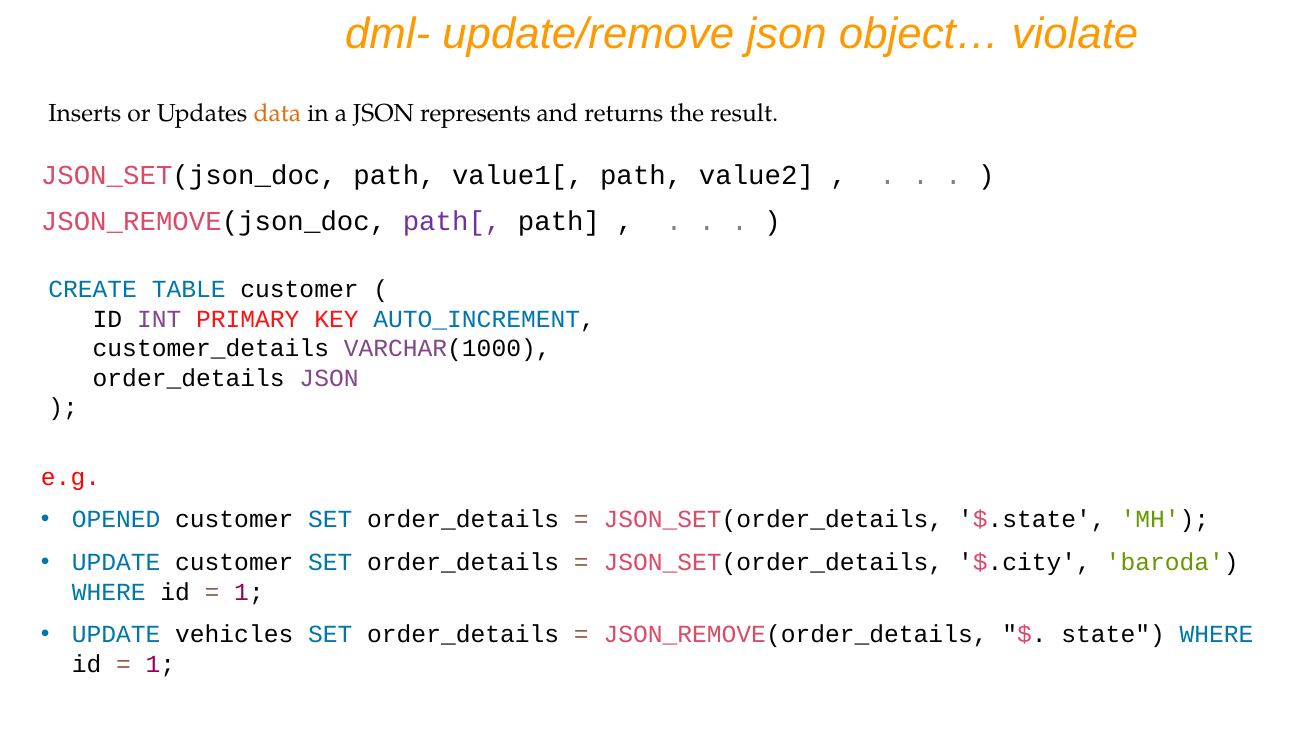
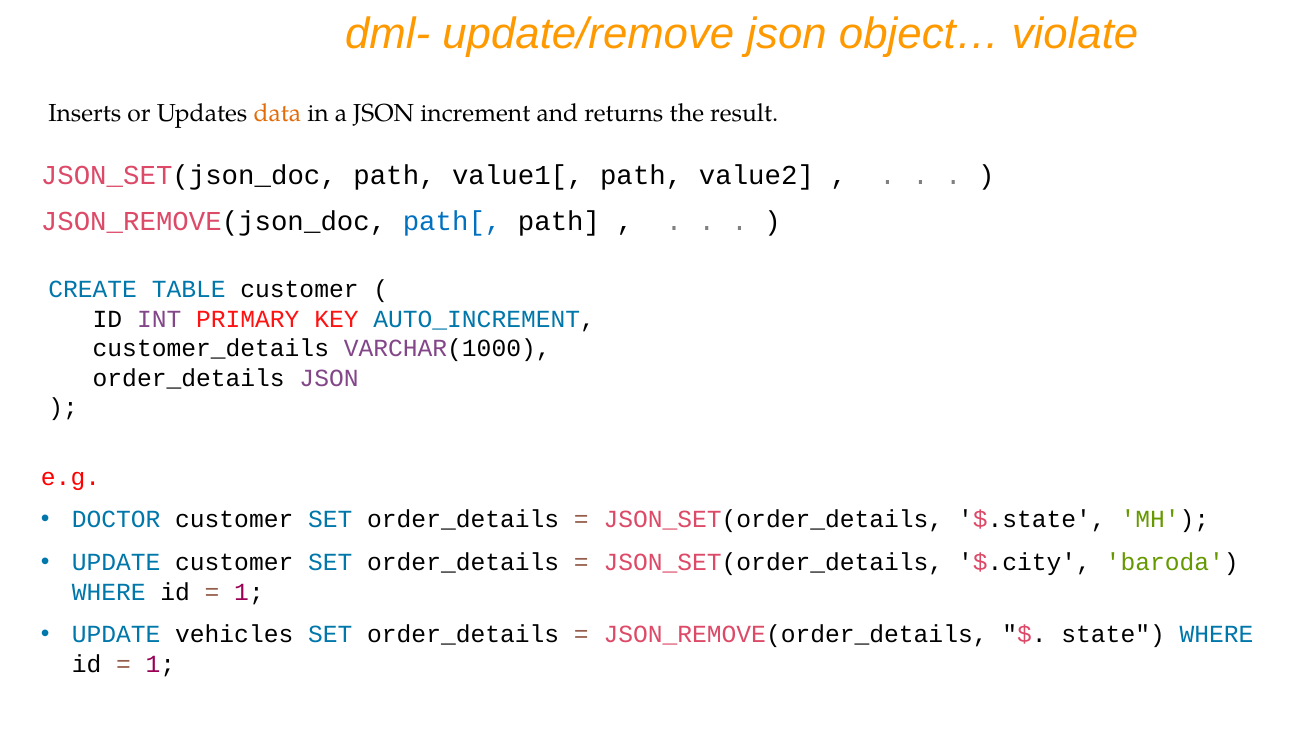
represents: represents -> increment (475, 113)
path[ colour: purple -> blue (452, 221)
OPENED: OPENED -> DOCTOR (116, 520)
